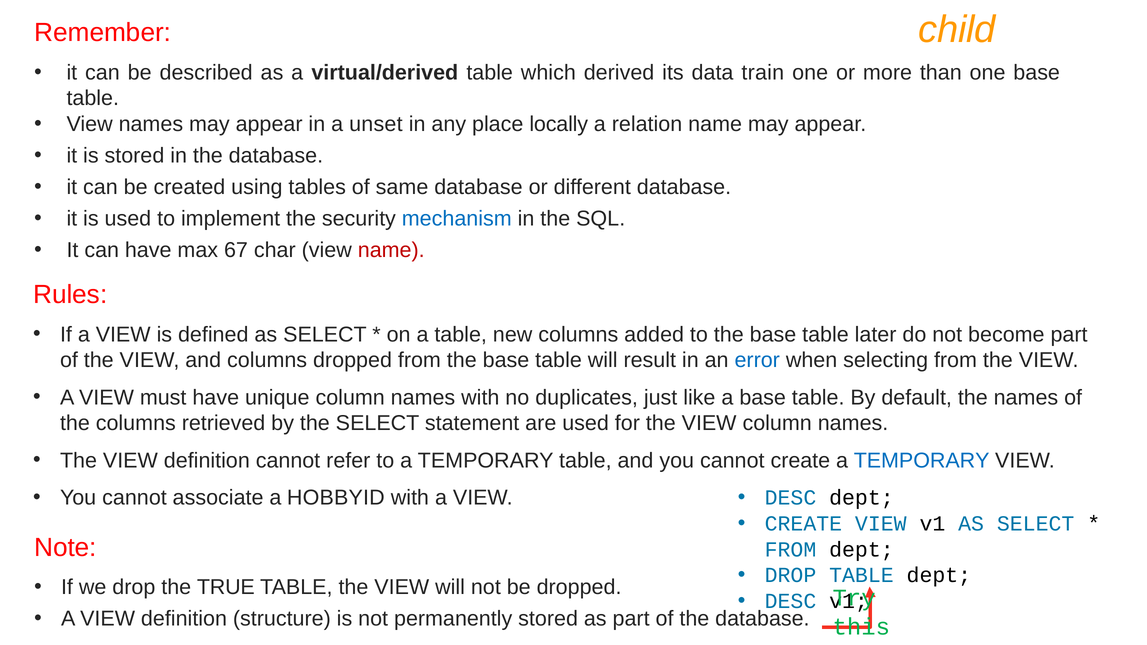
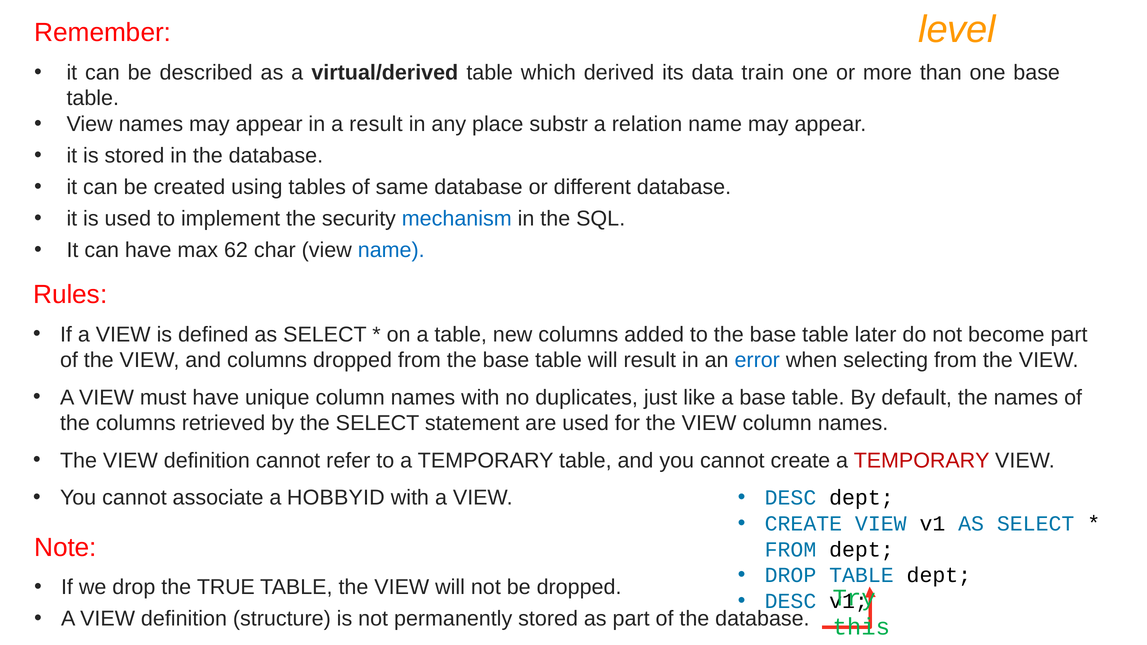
child: child -> level (957, 30)
a unset: unset -> result (376, 124)
locally: locally -> substr (559, 124)
67: 67 -> 62 (236, 250)
name colour: red -> blue (391, 250)
TEMPORARY colour: blue -> red (922, 461)
